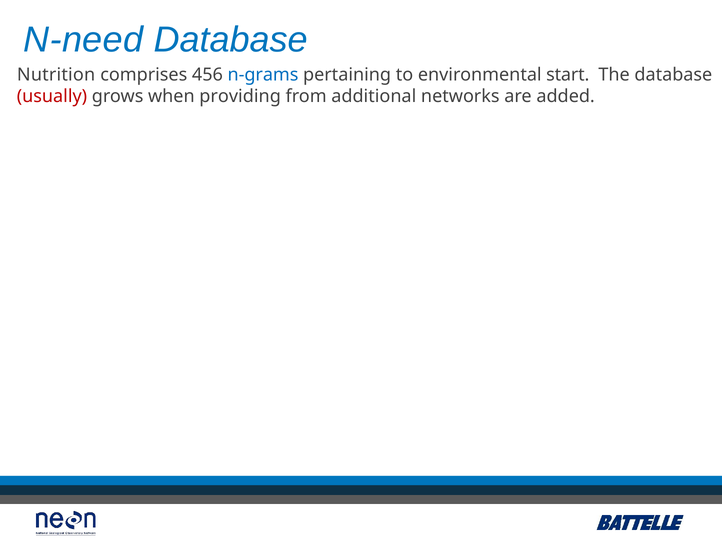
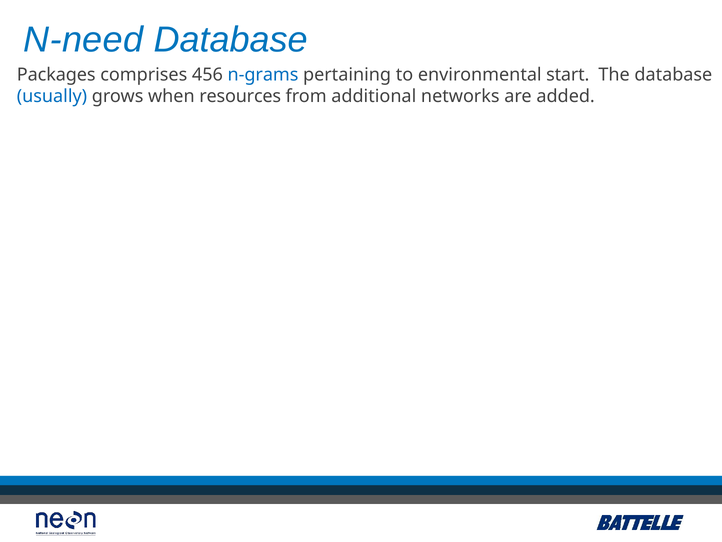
Nutrition: Nutrition -> Packages (56, 75)
usually colour: red -> blue (52, 96)
providing: providing -> resources (240, 96)
